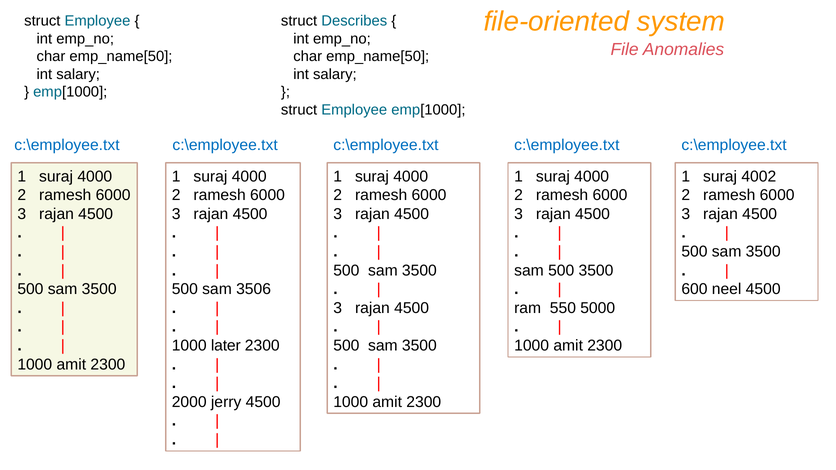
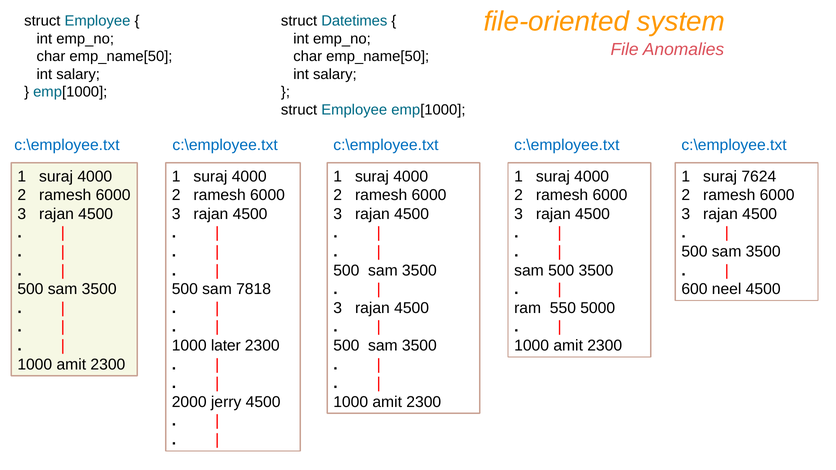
Describes: Describes -> Datetimes (354, 21)
4002: 4002 -> 7624 (759, 176)
3506: 3506 -> 7818 (254, 289)
